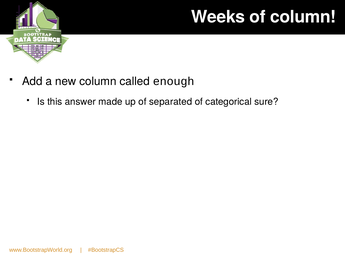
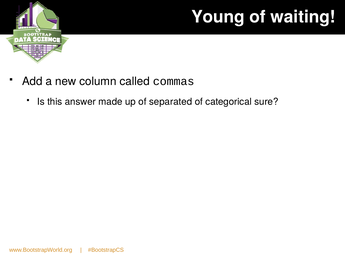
Weeks: Weeks -> Young (218, 17)
of column: column -> waiting (303, 17)
enough: enough -> commas (174, 81)
